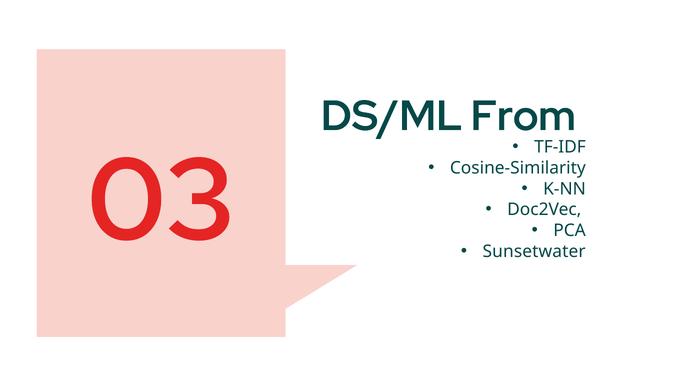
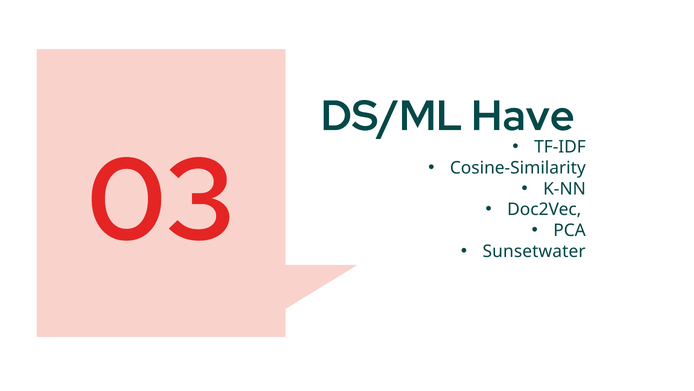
From: From -> Have (523, 116)
